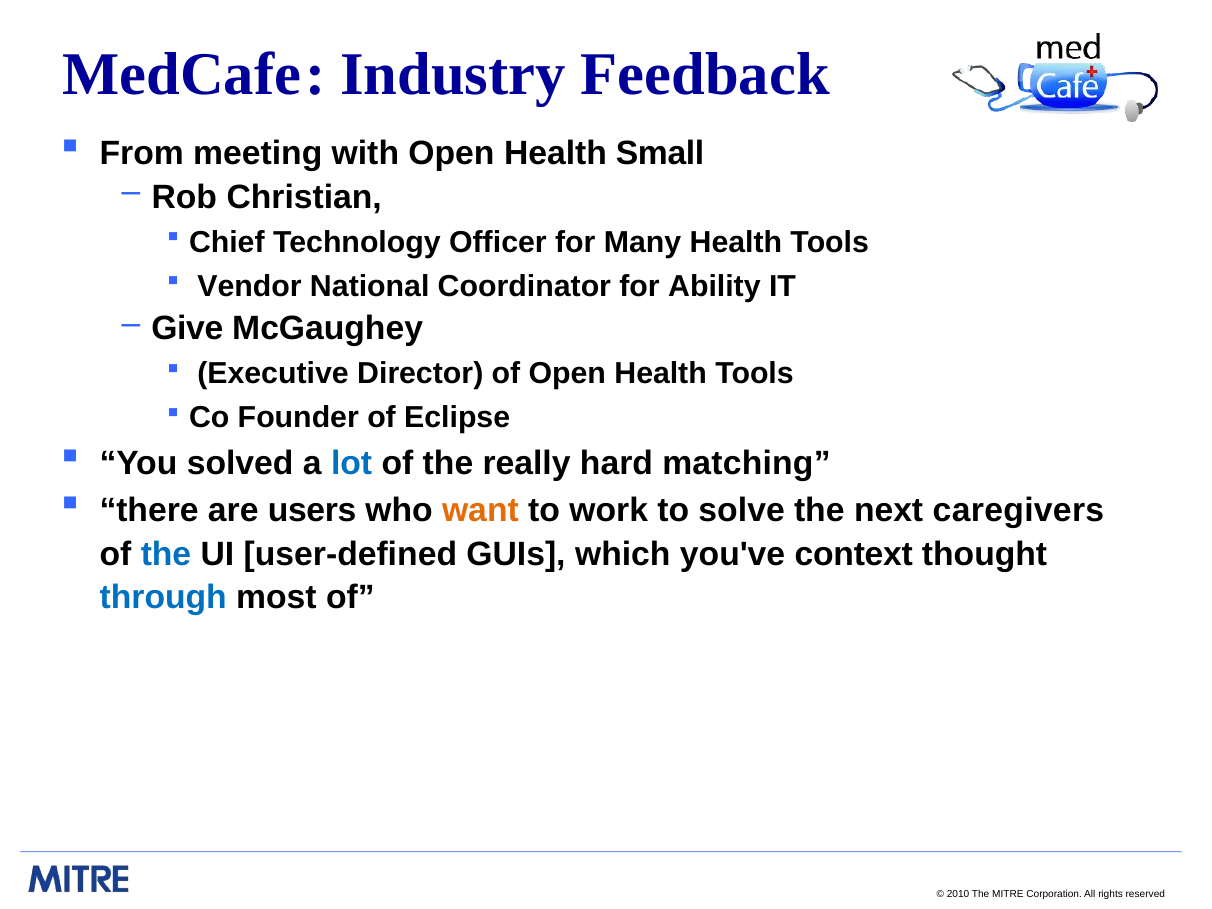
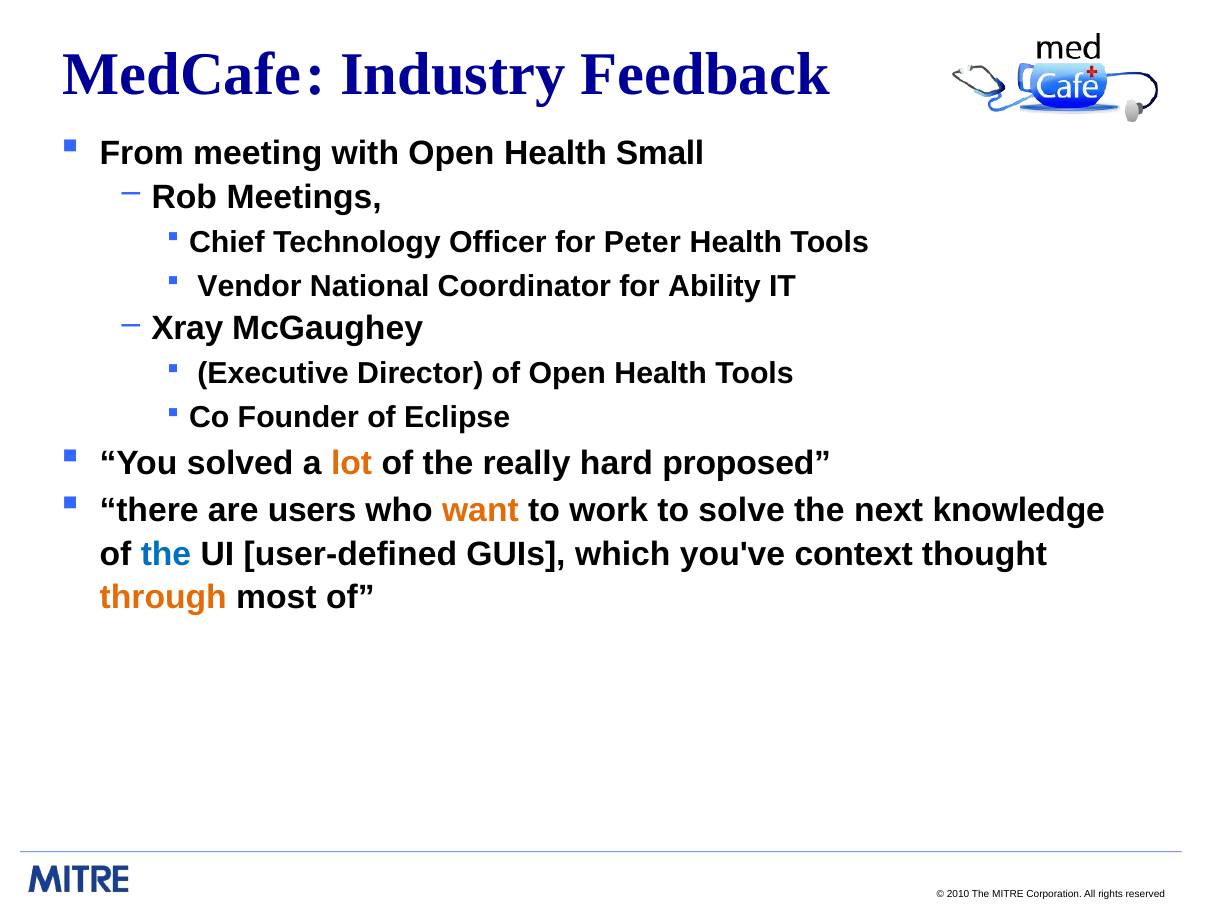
Christian: Christian -> Meetings (304, 197)
Many: Many -> Peter (642, 243)
Give: Give -> Xray (187, 328)
lot colour: blue -> orange (352, 463)
matching: matching -> proposed (747, 463)
caregivers: caregivers -> knowledge (1019, 510)
through colour: blue -> orange (163, 598)
